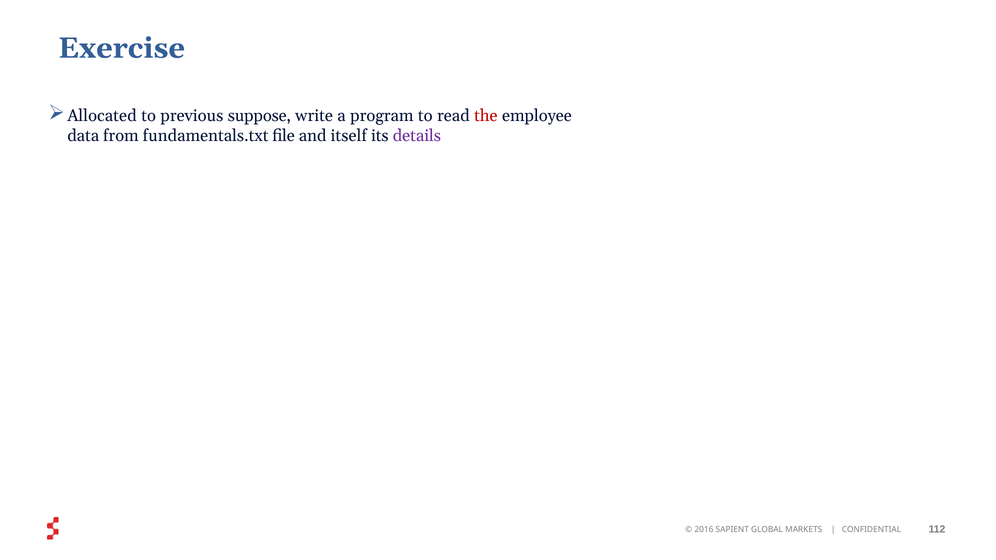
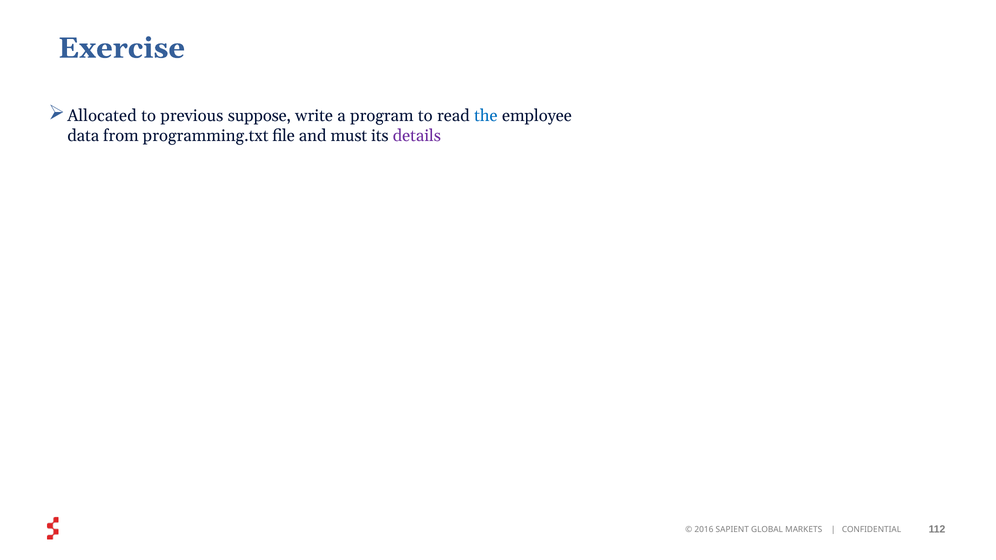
the colour: red -> blue (486, 116)
fundamentals.txt: fundamentals.txt -> programming.txt (206, 136)
itself: itself -> must (349, 136)
